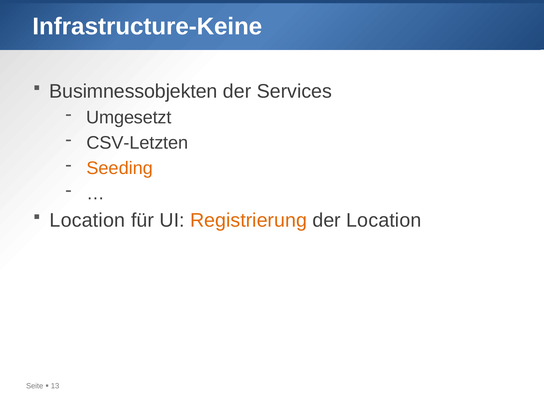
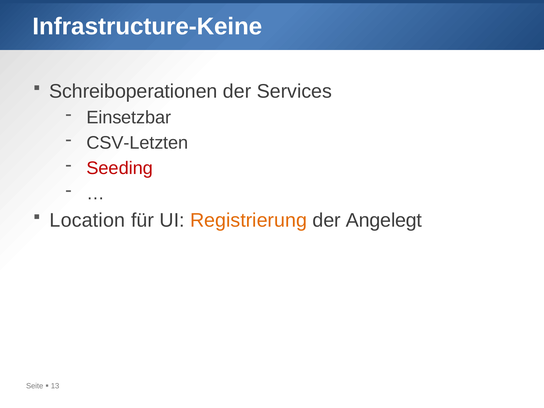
Busimnessobjekten: Busimnessobjekten -> Schreiboperationen (133, 91)
Umgesetzt: Umgesetzt -> Einsetzbar (129, 117)
Seeding colour: orange -> red (120, 168)
der Location: Location -> Angelegt (384, 220)
